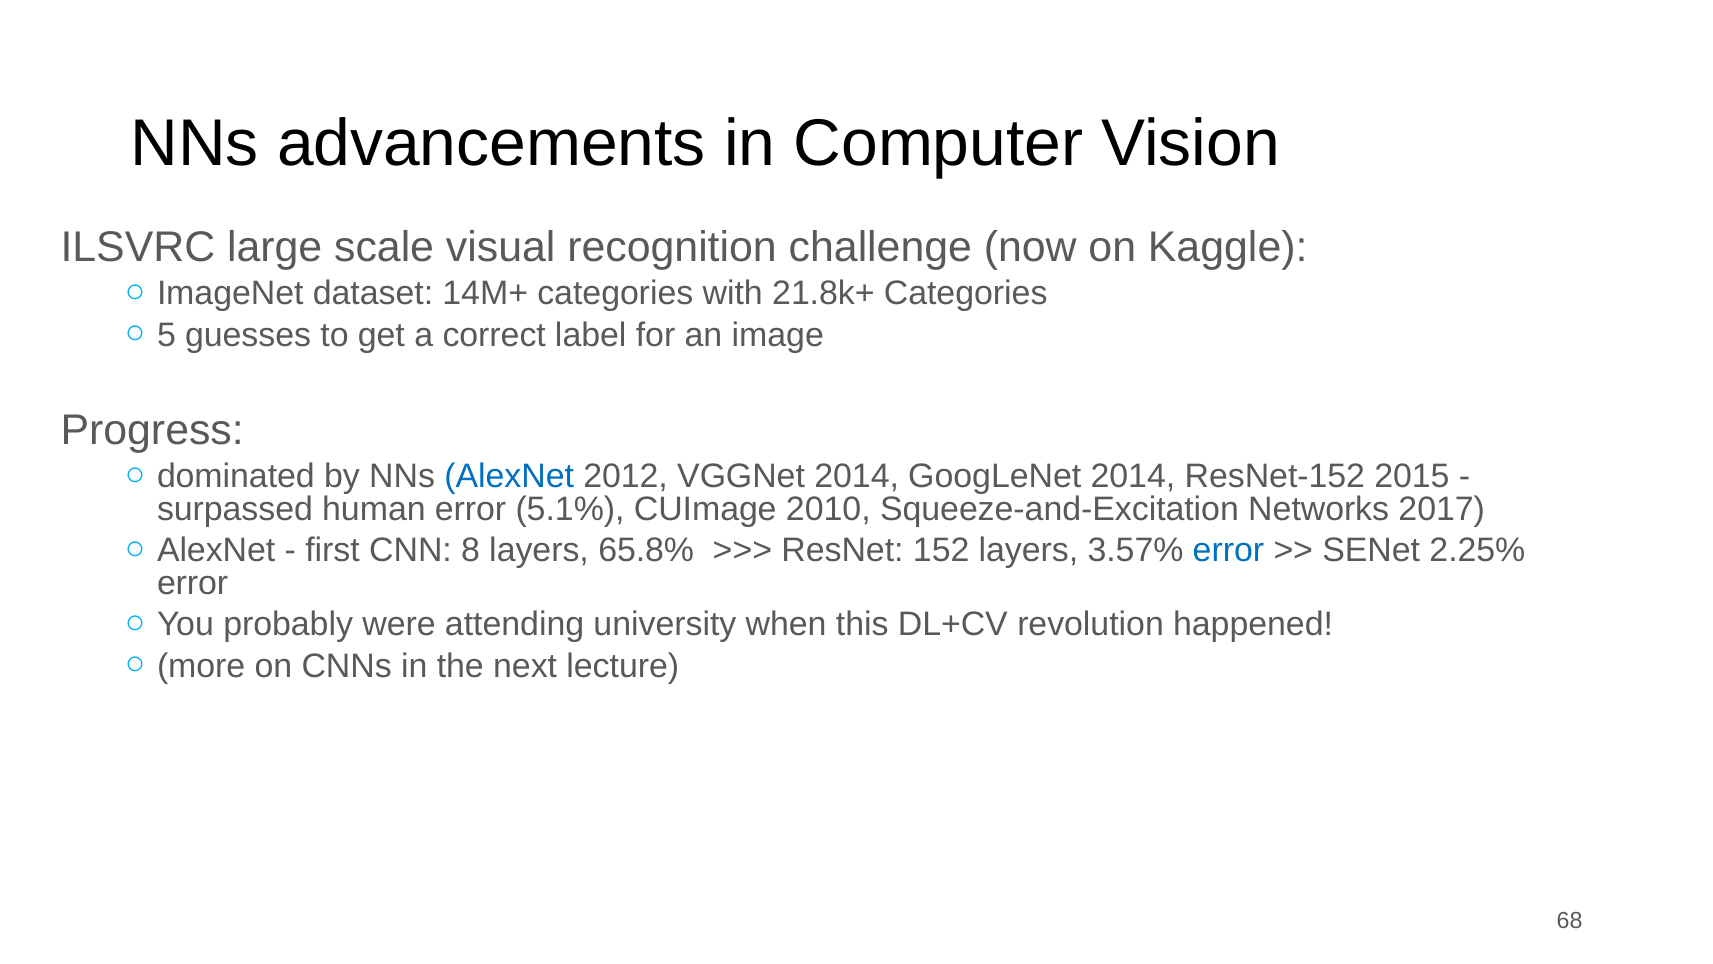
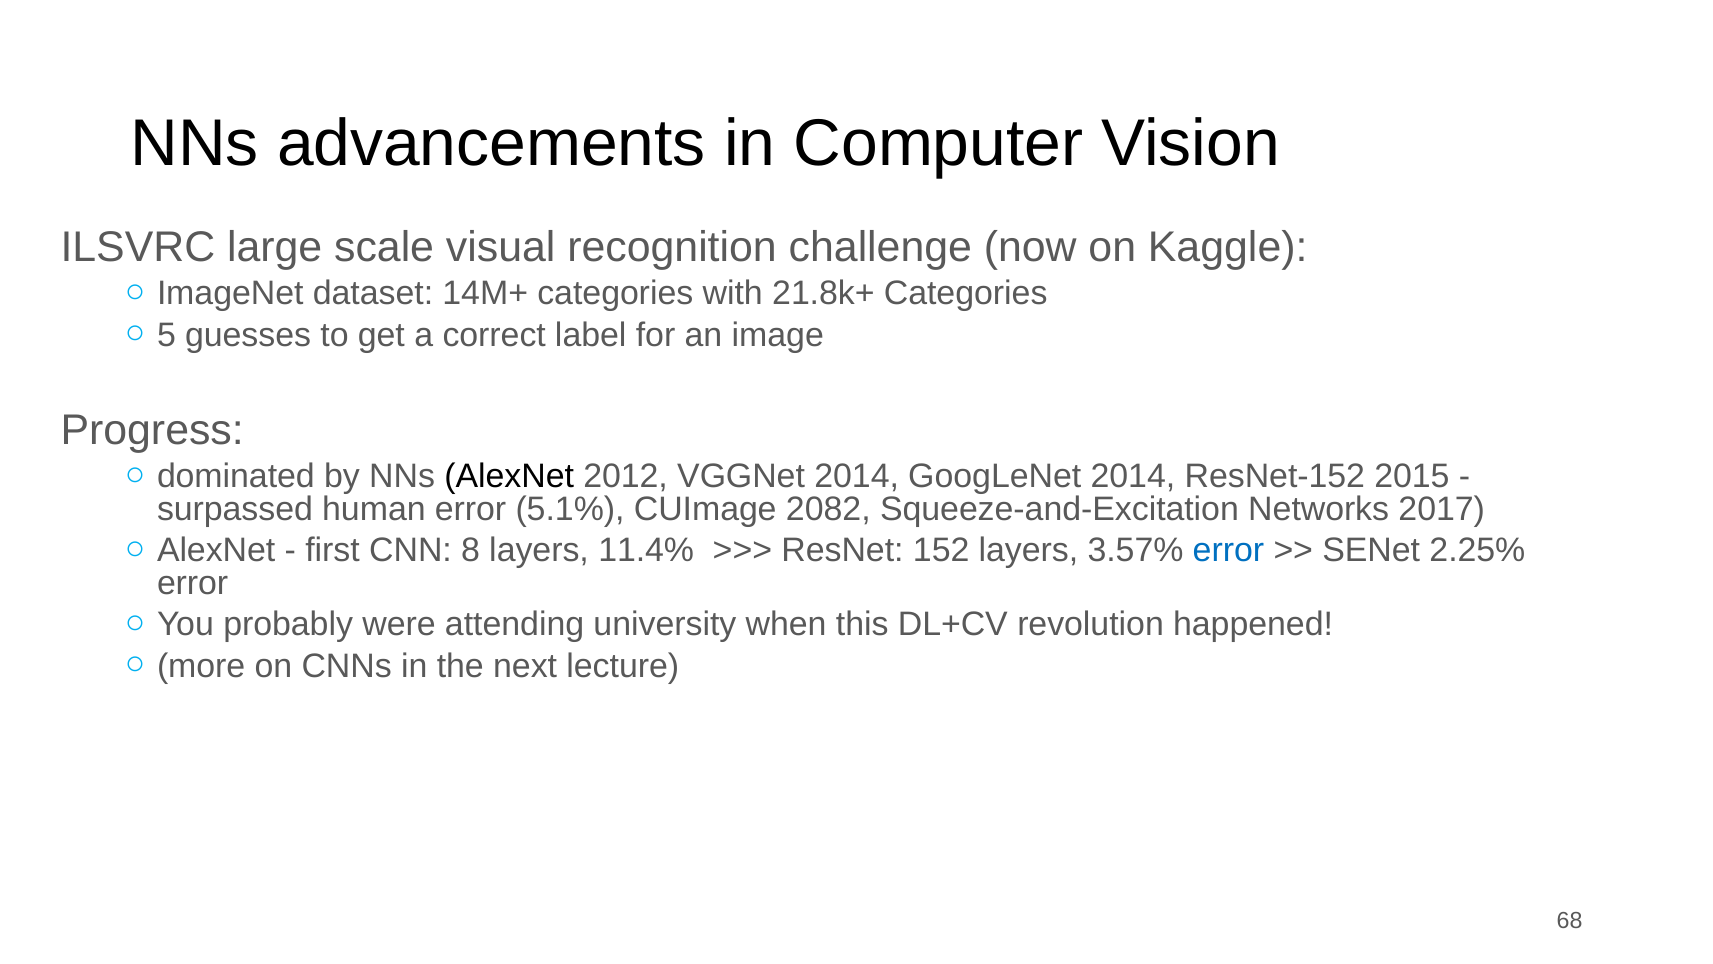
AlexNet colour: blue -> black (509, 477)
2010: 2010 -> 2082 (828, 509)
65.8%: 65.8% -> 11.4% (646, 550)
